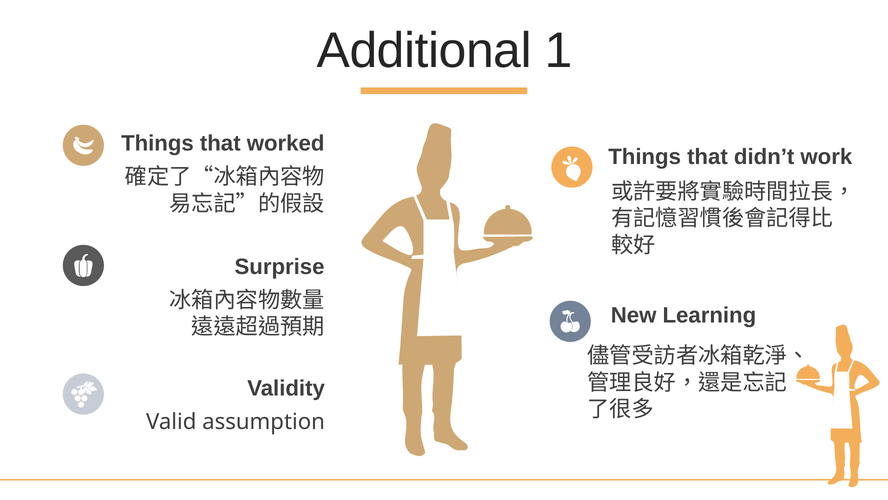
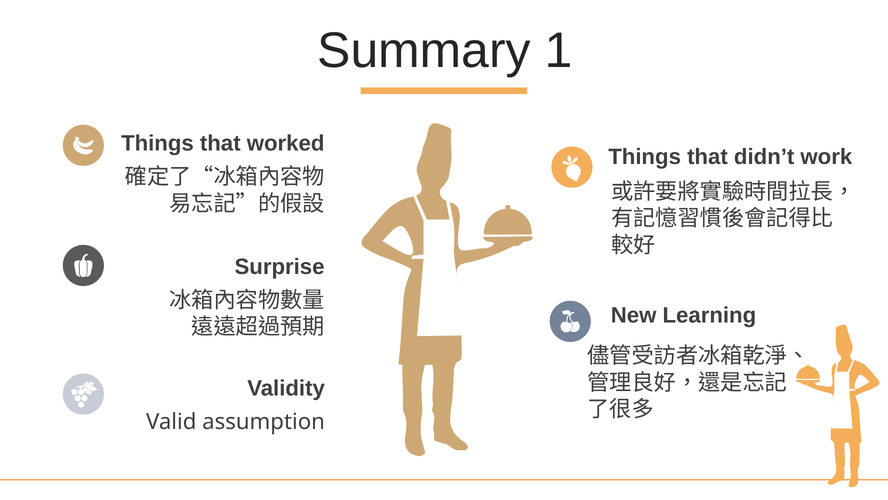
Additional: Additional -> Summary (424, 51)
